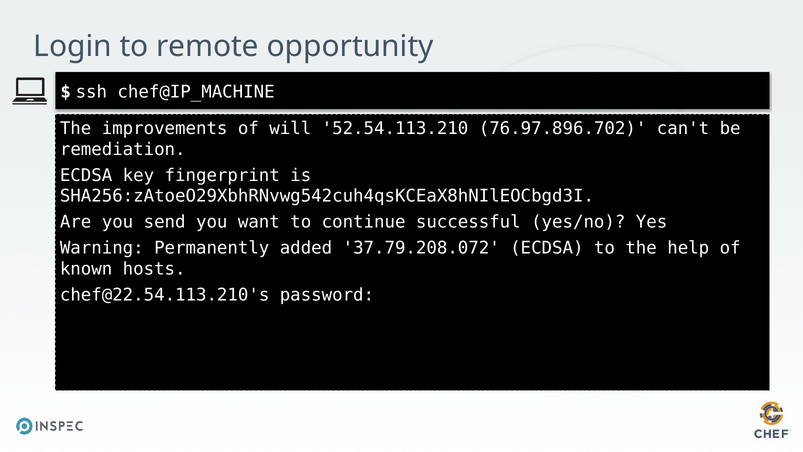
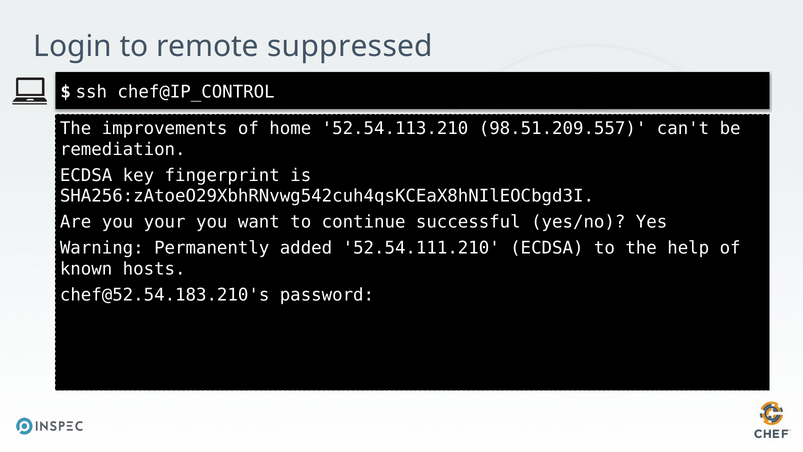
opportunity: opportunity -> suppressed (350, 46)
chef@IP_MACHINE: chef@IP_MACHINE -> chef@IP_CONTROL (196, 92)
will: will -> home (290, 128)
76.97.896.702: 76.97.896.702 -> 98.51.209.557 (563, 128)
send: send -> your (165, 222)
37.79.208.072: 37.79.208.072 -> 52.54.111.210 (421, 248)
chef@22.54.113.210's: chef@22.54.113.210's -> chef@52.54.183.210's (165, 295)
